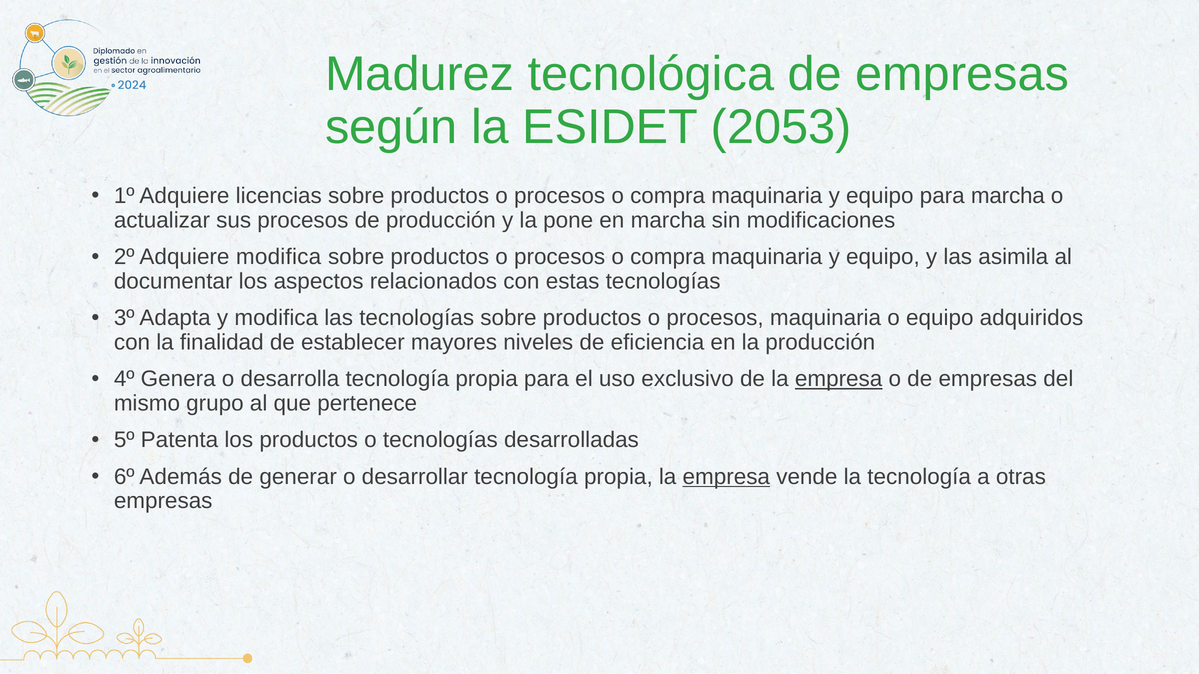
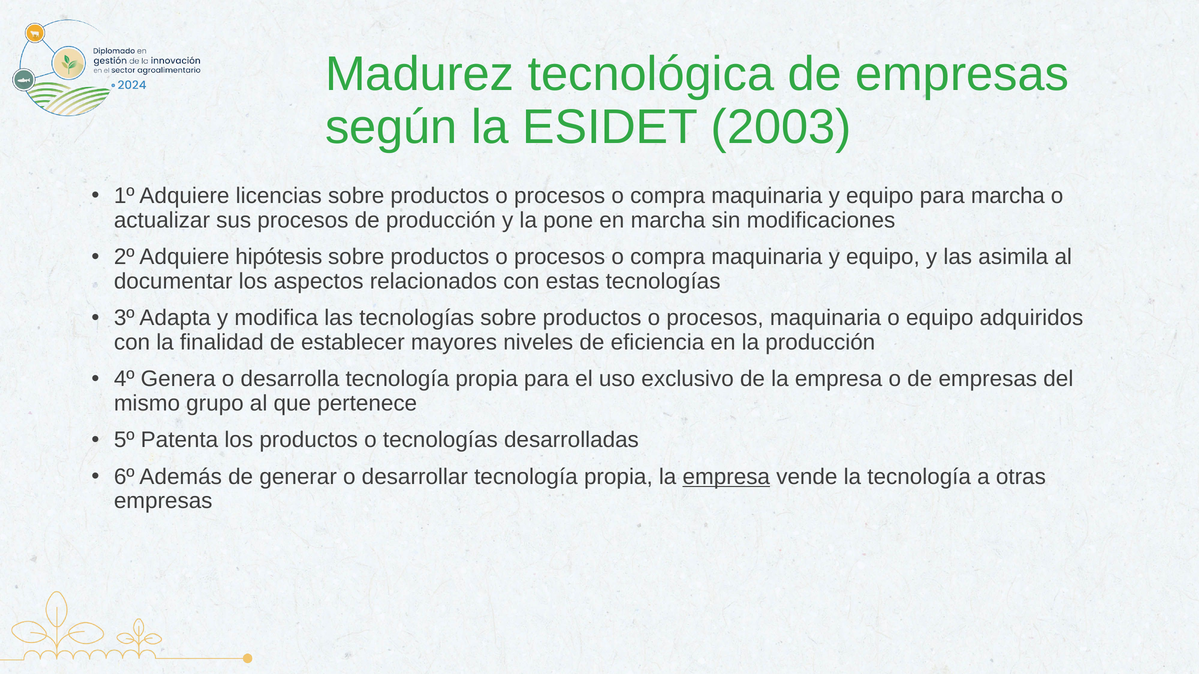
2053: 2053 -> 2003 (781, 127)
Adquiere modifica: modifica -> hipótesis (279, 257)
empresa underline: present -> none (839, 379)
